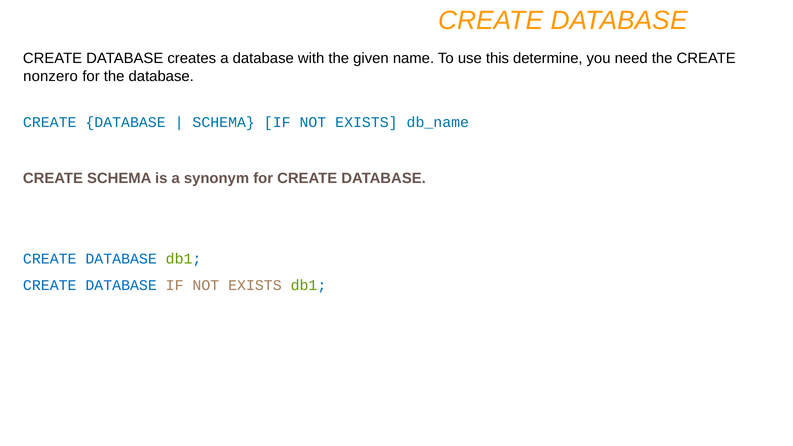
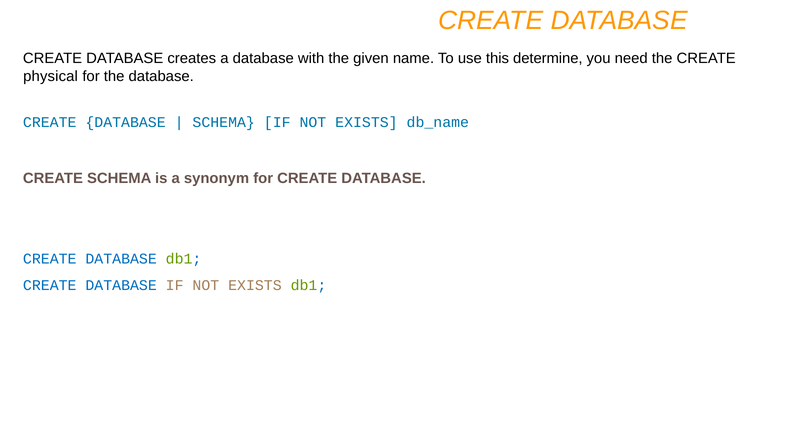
nonzero: nonzero -> physical (51, 76)
